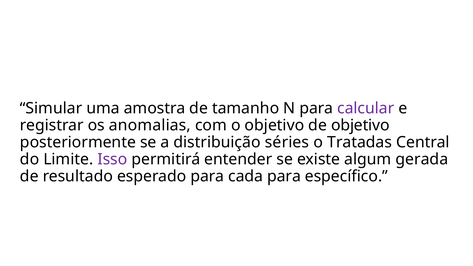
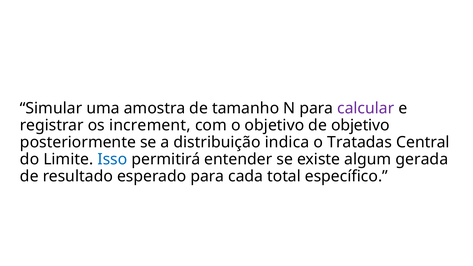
anomalias: anomalias -> increment (150, 125)
séries: séries -> indica (287, 142)
Isso colour: purple -> blue (112, 159)
cada para: para -> total (284, 176)
